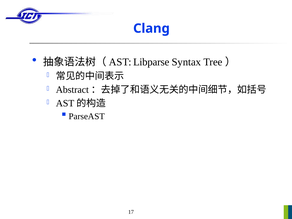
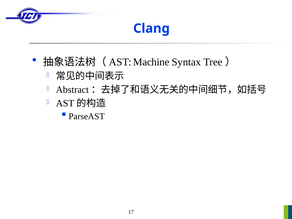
Libparse: Libparse -> Machine (151, 62)
